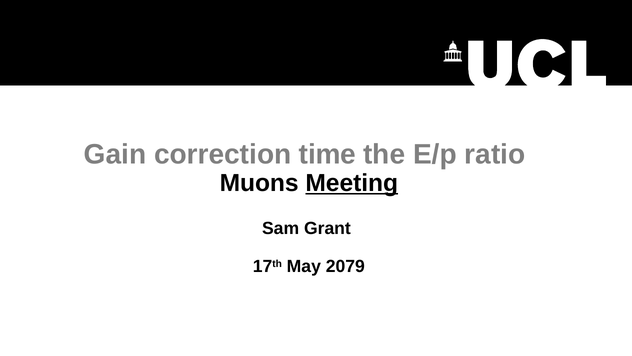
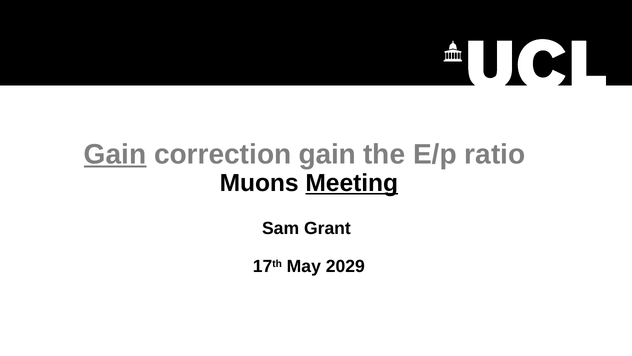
Gain underline: none -> present (115, 154)
correction time: time -> gain (327, 154)
2079: 2079 -> 2029 (345, 266)
